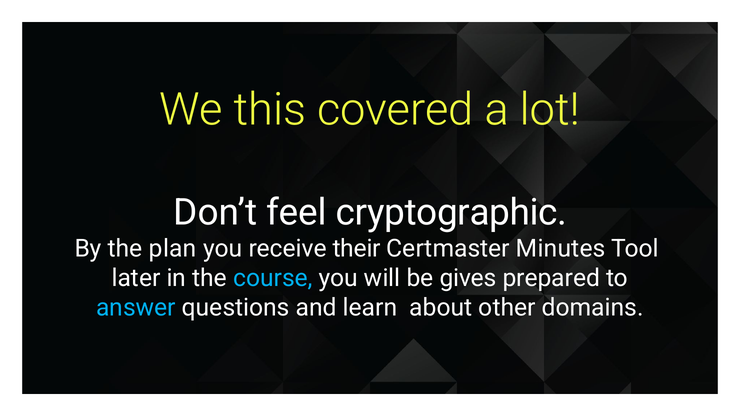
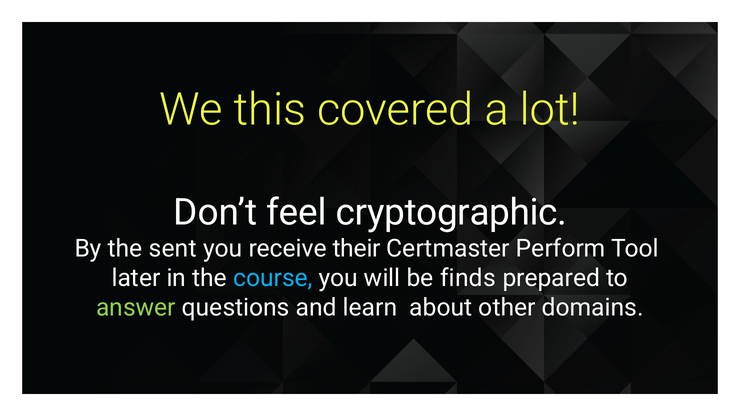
plan: plan -> sent (173, 249)
Minutes: Minutes -> Perform (561, 249)
gives: gives -> finds (468, 278)
answer colour: light blue -> light green (136, 308)
